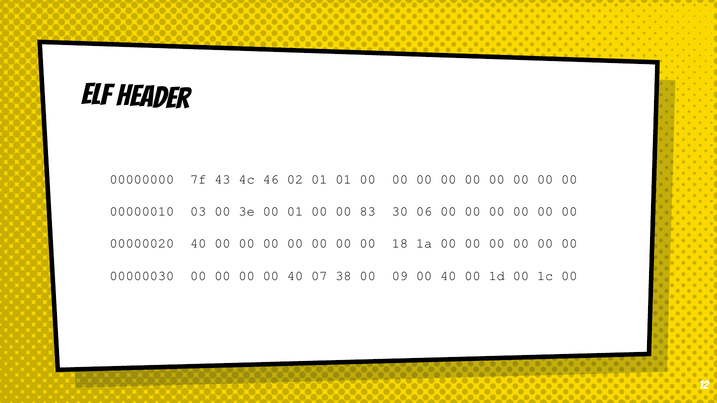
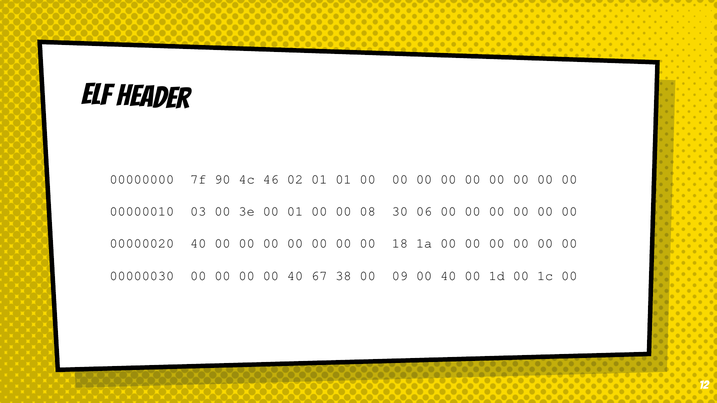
43: 43 -> 90 (222, 179)
83: 83 -> 08 (368, 211)
07: 07 -> 67 (319, 276)
